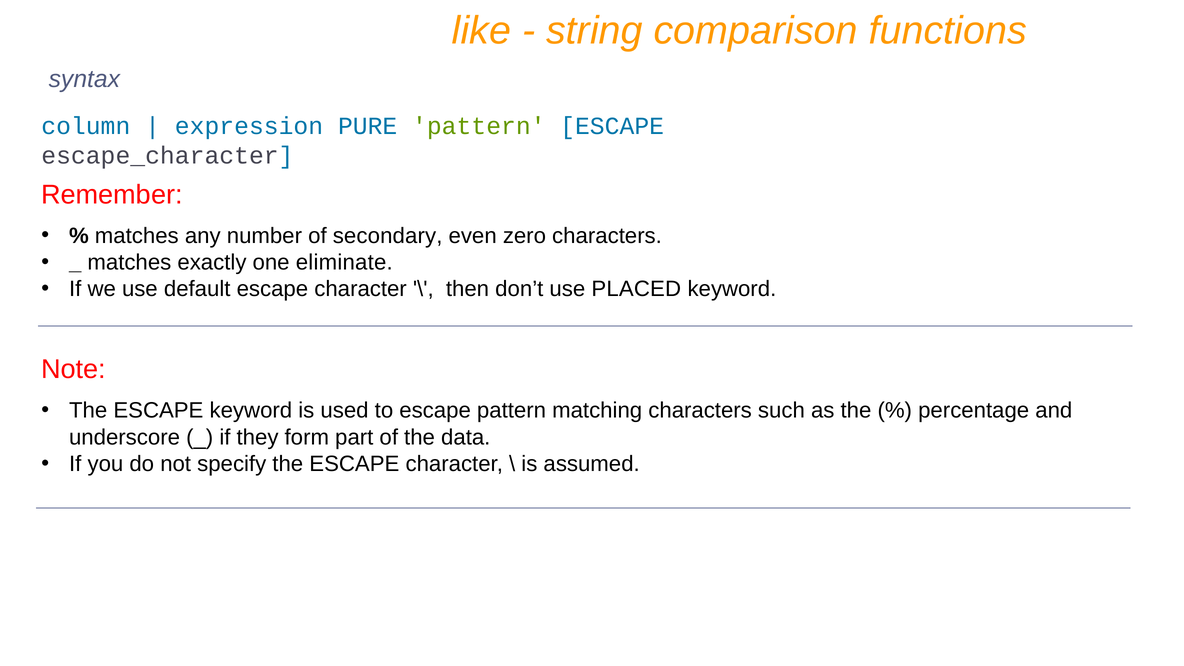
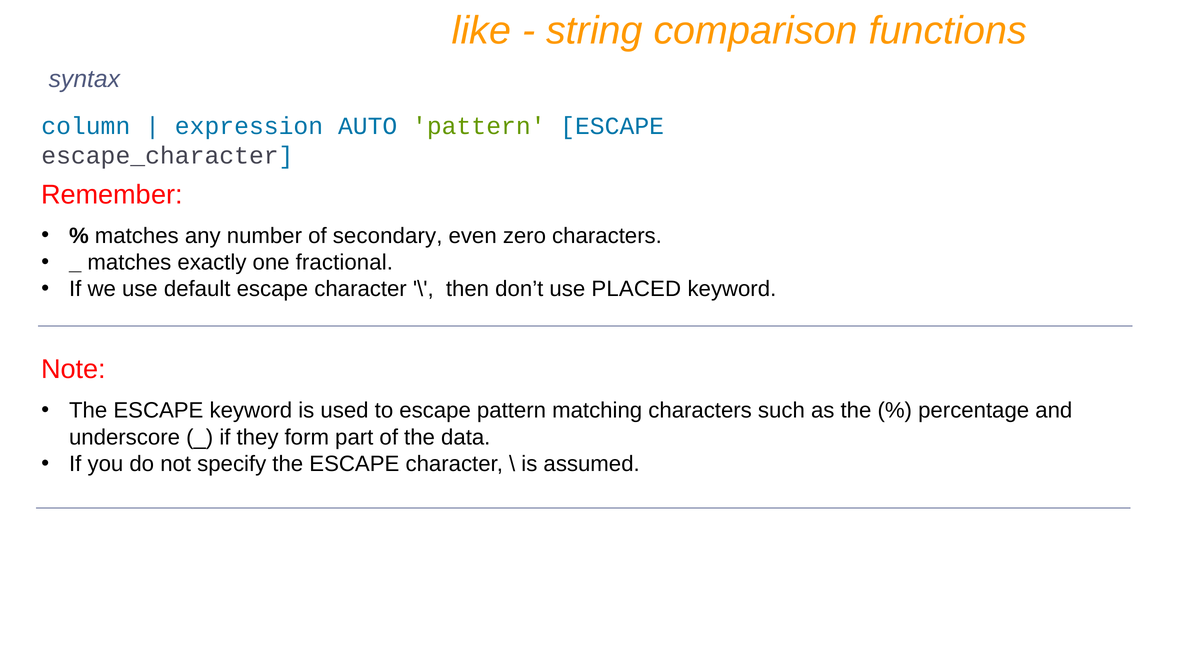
PURE: PURE -> AUTO (368, 126)
eliminate: eliminate -> fractional (344, 262)
